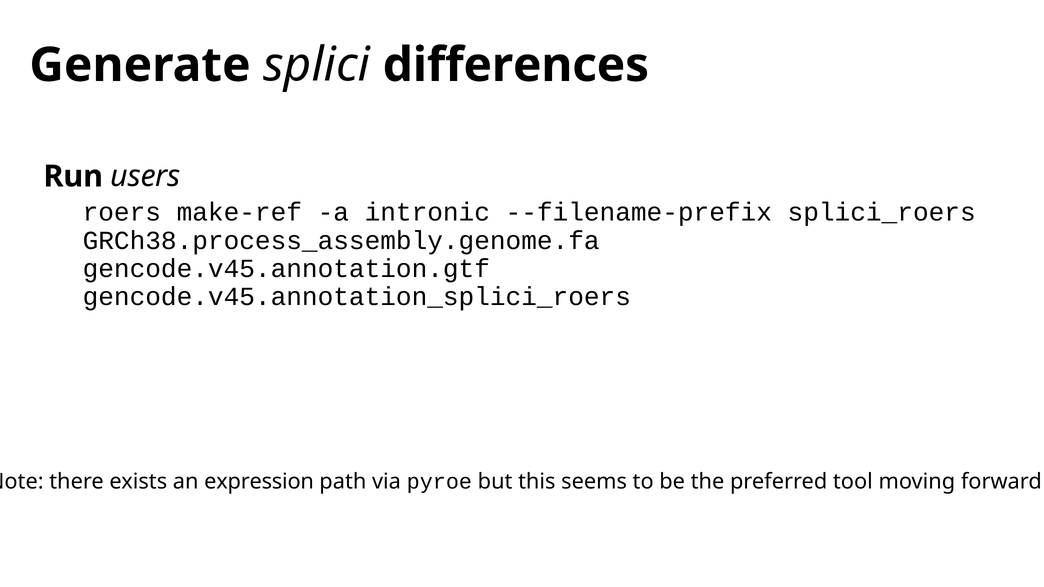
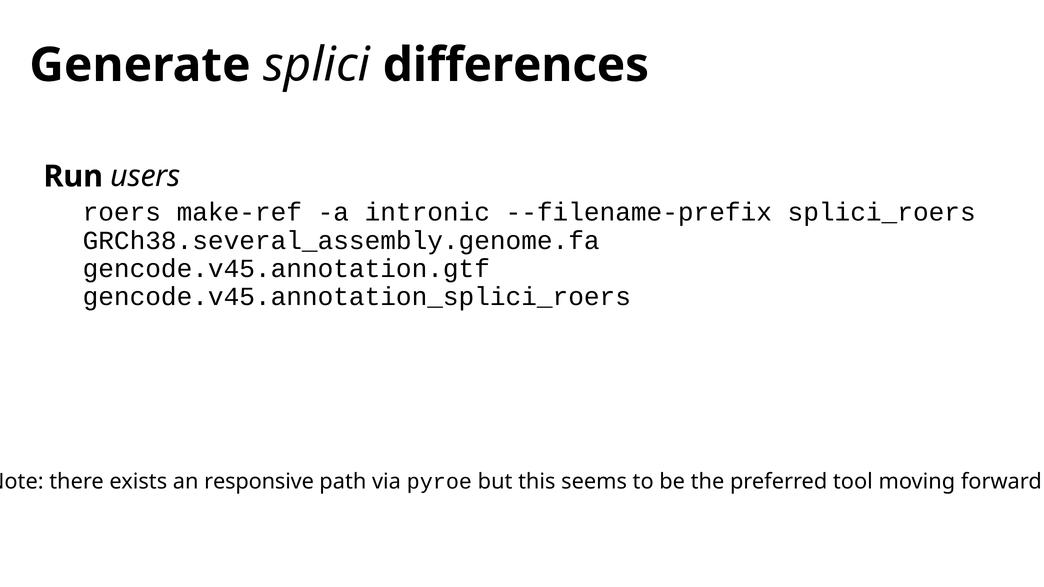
GRCh38.process_assembly.genome.fa: GRCh38.process_assembly.genome.fa -> GRCh38.several_assembly.genome.fa (341, 241)
expression: expression -> responsive (259, 482)
